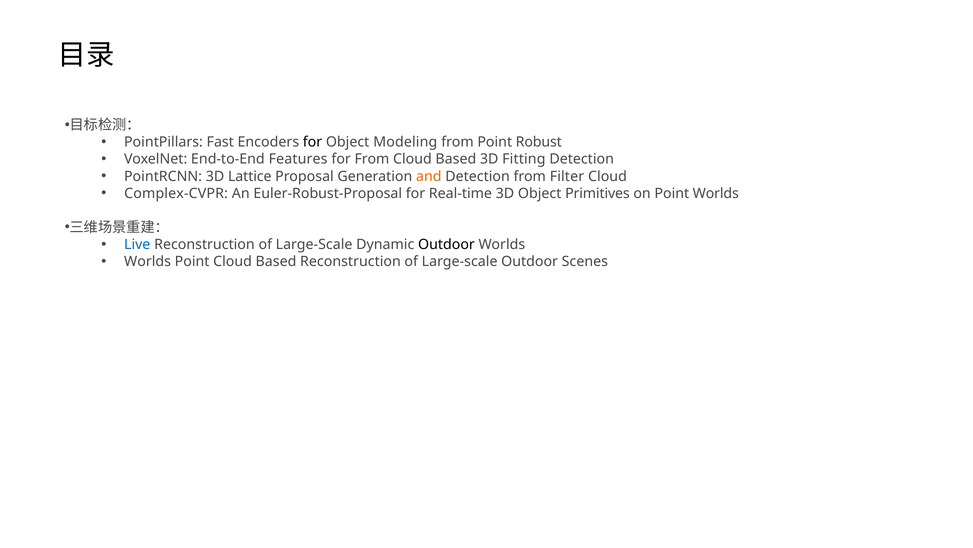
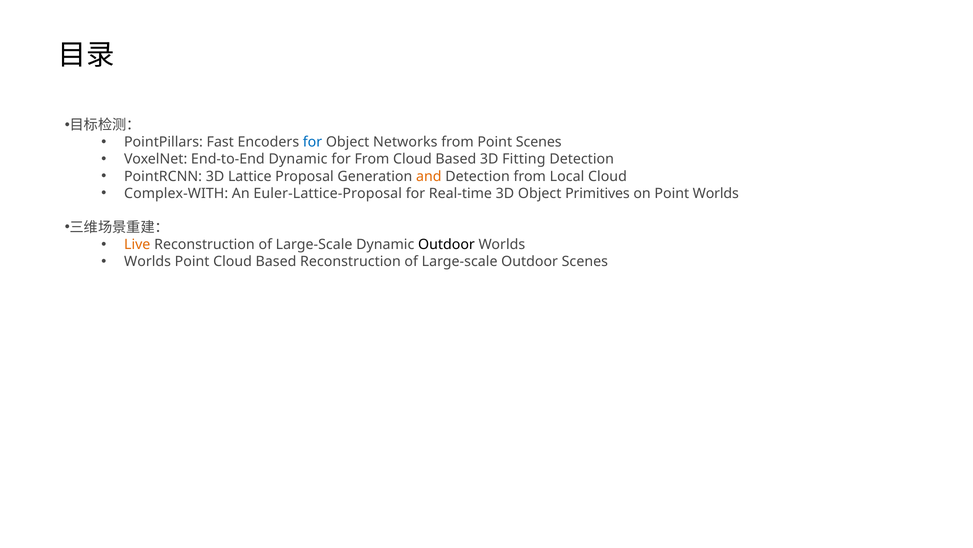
for colour: black -> blue (312, 142)
Modeling: Modeling -> Networks (405, 142)
Point Robust: Robust -> Scenes (539, 142)
End-to-End Features: Features -> Dynamic (298, 159)
Filter: Filter -> Local (567, 176)
Complex-CVPR: Complex-CVPR -> Complex-WITH (176, 193)
Euler-Robust-Proposal: Euler-Robust-Proposal -> Euler-Lattice-Proposal (328, 193)
Live colour: blue -> orange (137, 244)
